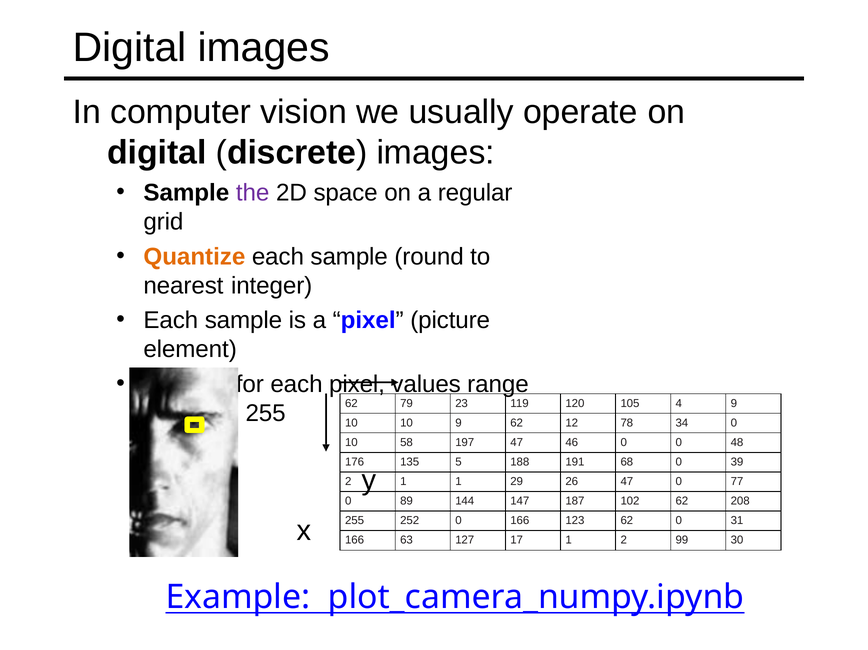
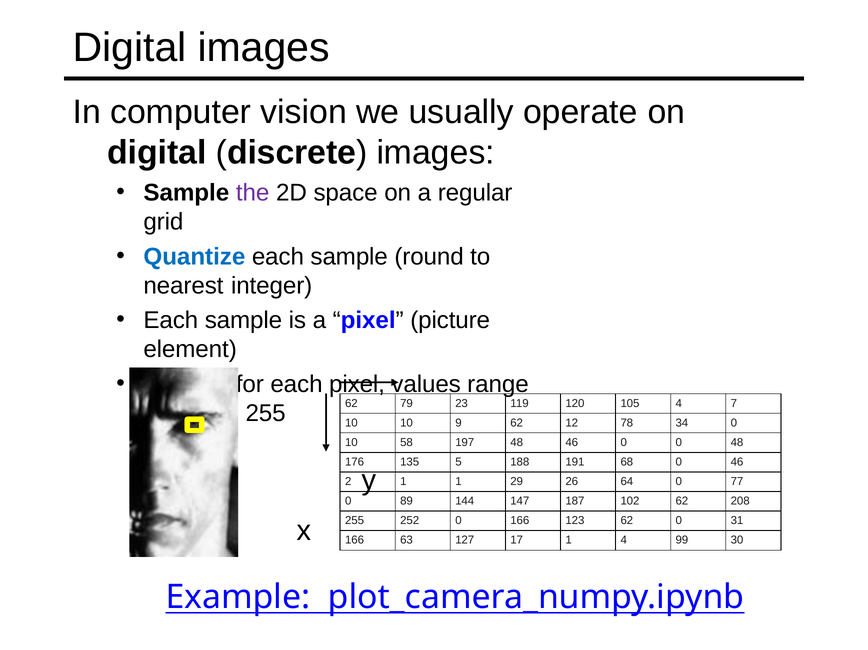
Quantize colour: orange -> blue (194, 257)
4 9: 9 -> 7 (734, 403)
197 47: 47 -> 48 (517, 443)
0 39: 39 -> 46 (737, 462)
26 47: 47 -> 64 (627, 482)
1 2: 2 -> 4 (624, 540)
